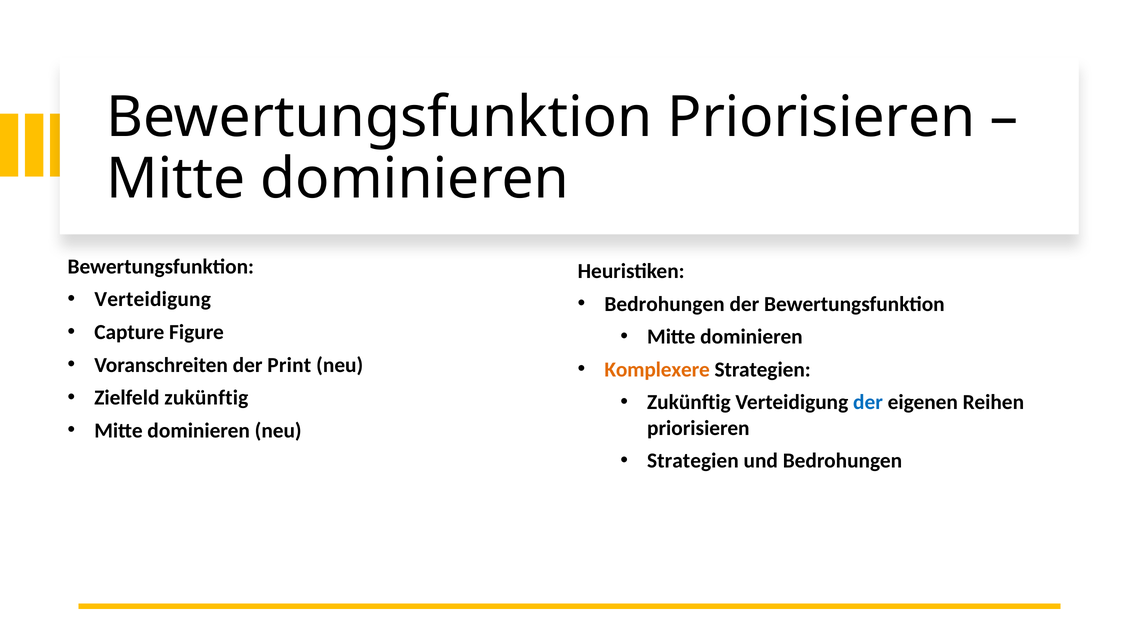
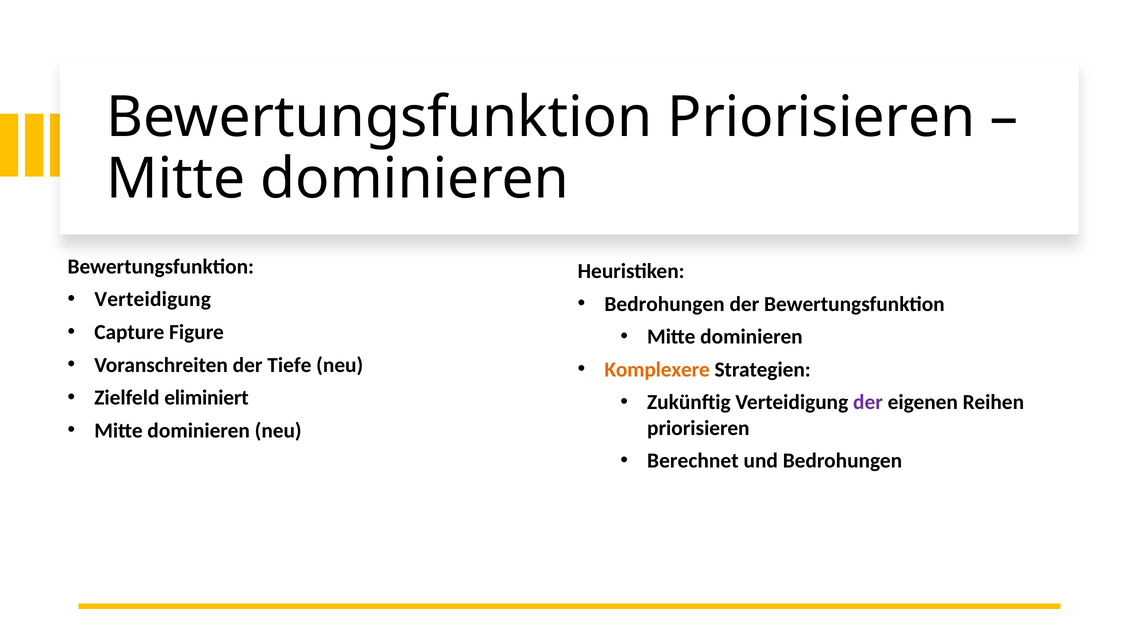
Print: Print -> Tiefe (289, 365)
Zielfeld zukünftig: zukünftig -> eliminiert (206, 398)
der colour: blue -> purple (868, 402)
Strategien: Strategien -> Berechnet (693, 460)
